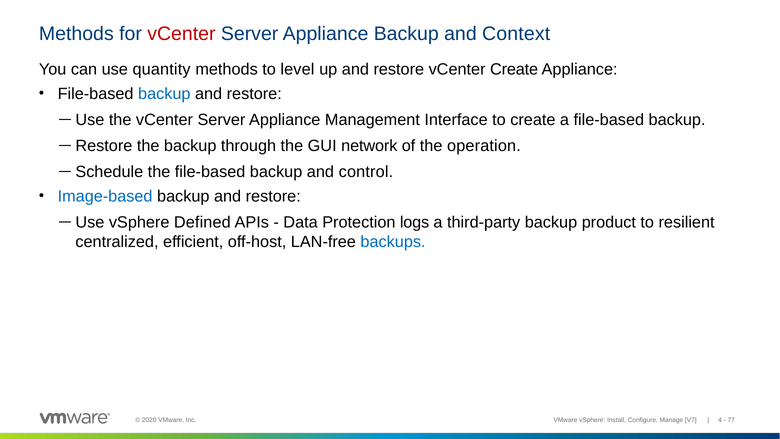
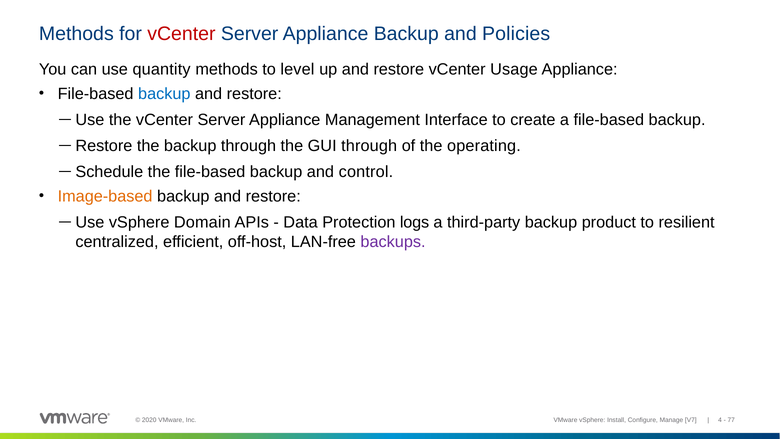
Context: Context -> Policies (516, 34)
vCenter Create: Create -> Usage (514, 69)
GUI network: network -> through (369, 146)
operation: operation -> operating (484, 146)
Image-based colour: blue -> orange (105, 196)
Defined: Defined -> Domain (202, 222)
backups colour: blue -> purple (393, 242)
